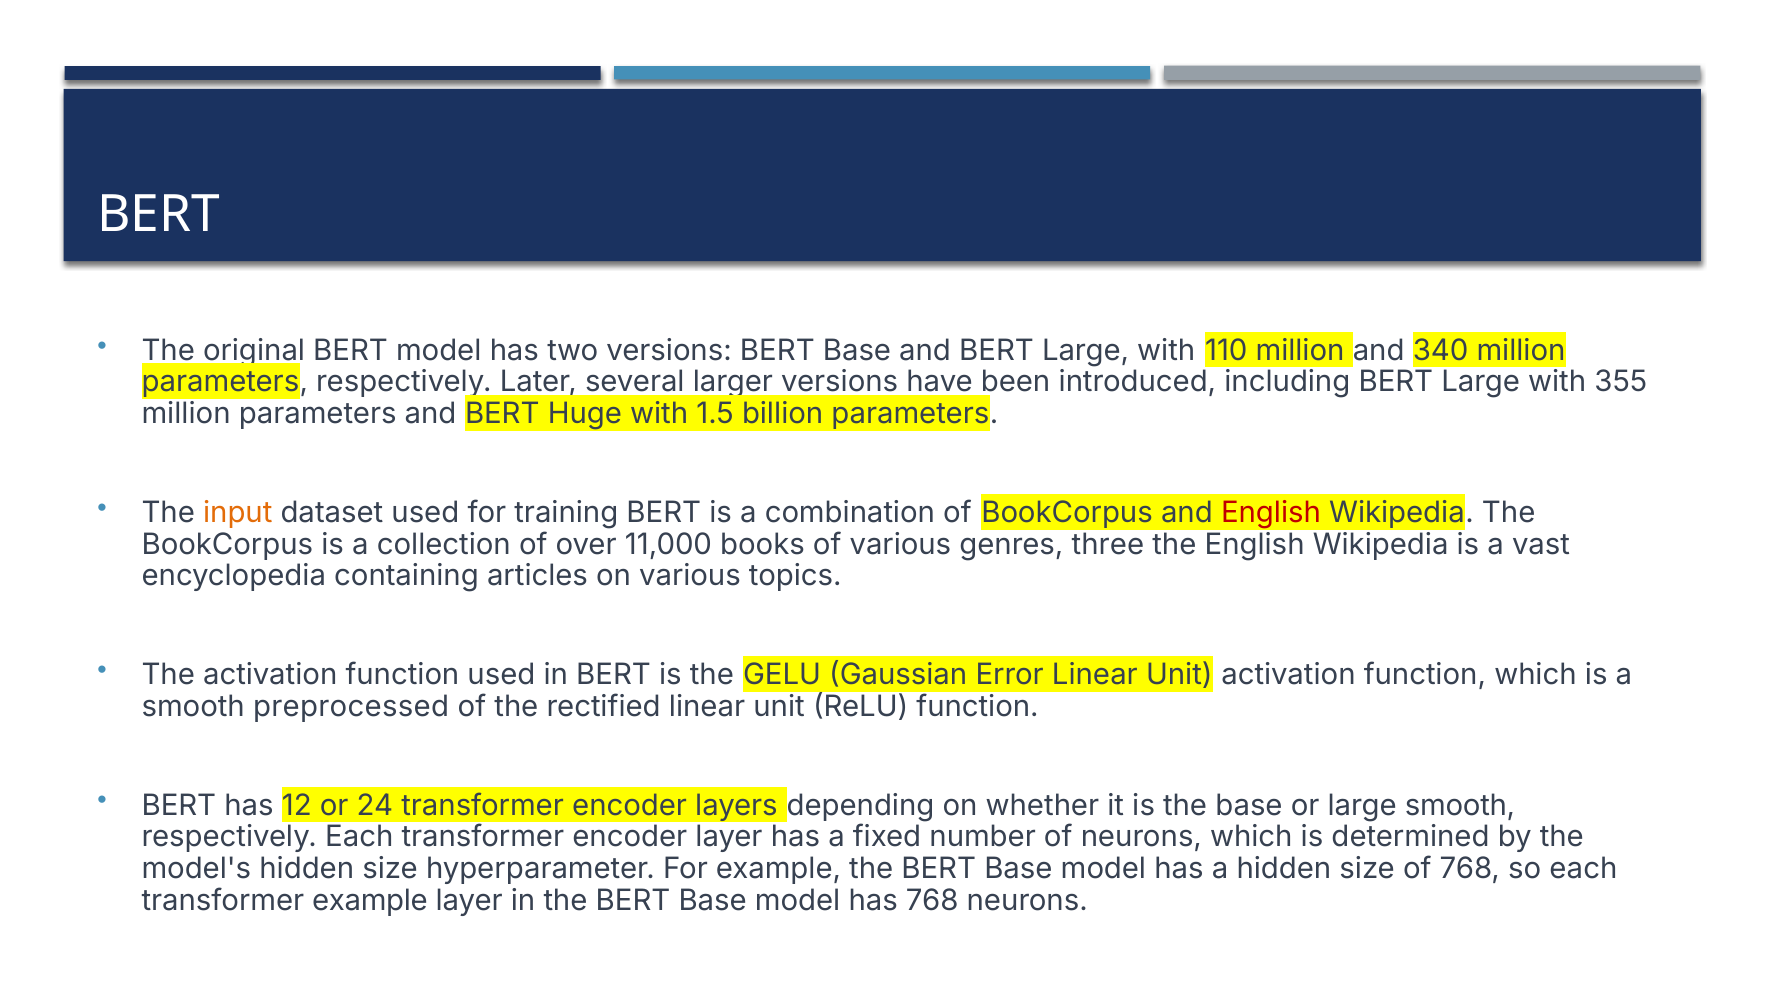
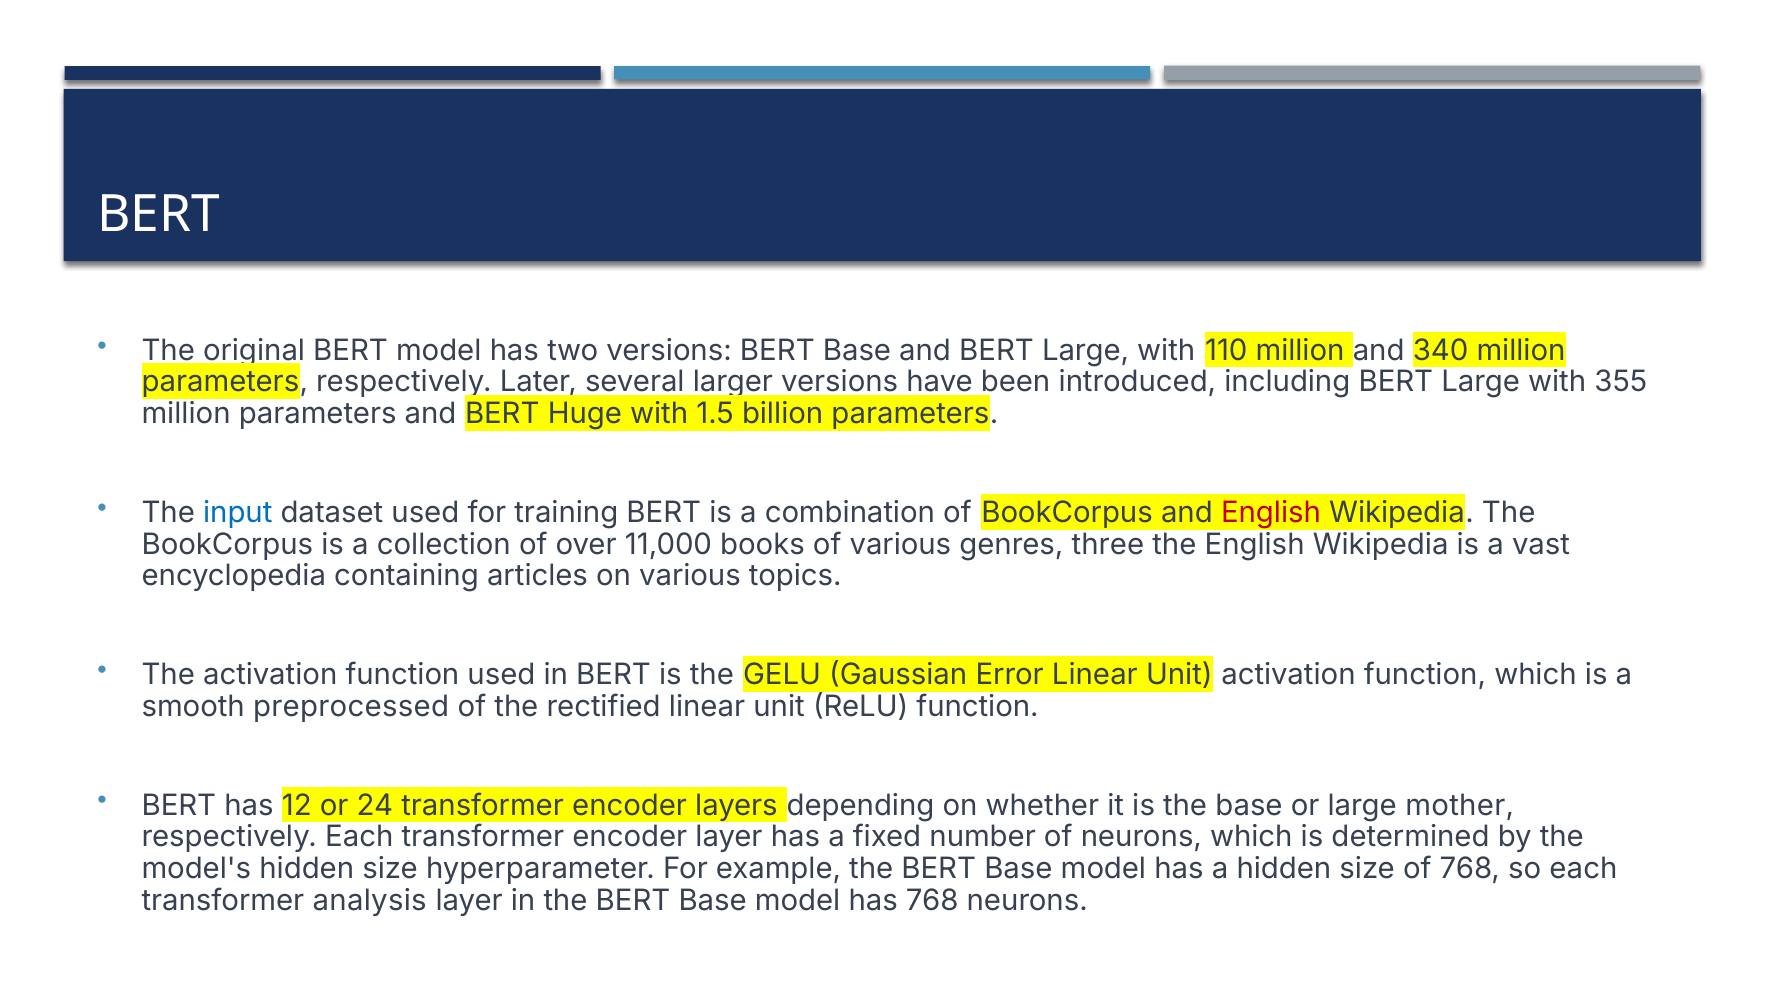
input colour: orange -> blue (238, 513)
large smooth: smooth -> mother (1460, 805)
transformer example: example -> analysis (370, 901)
